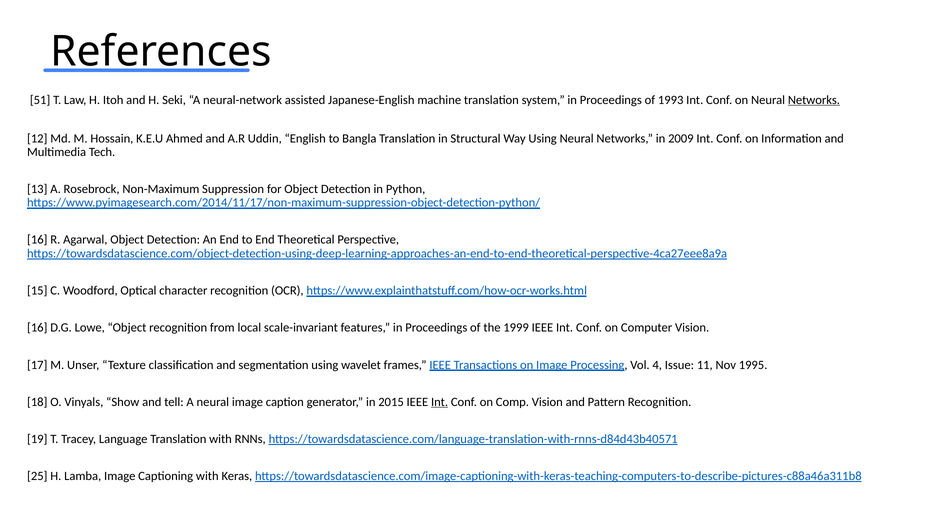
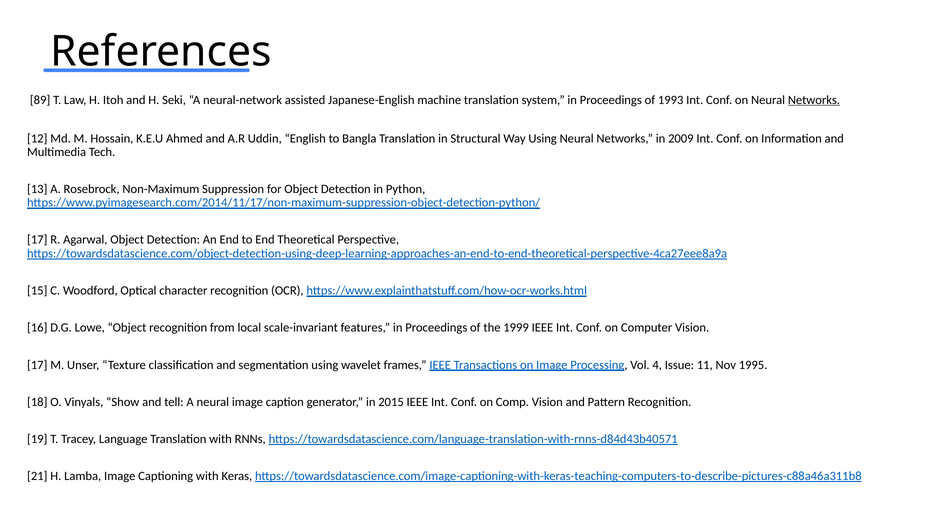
51: 51 -> 89 (40, 100)
16: 16 -> 17 (37, 240)
Int underline: present -> none (440, 402)
25: 25 -> 21 (37, 476)
